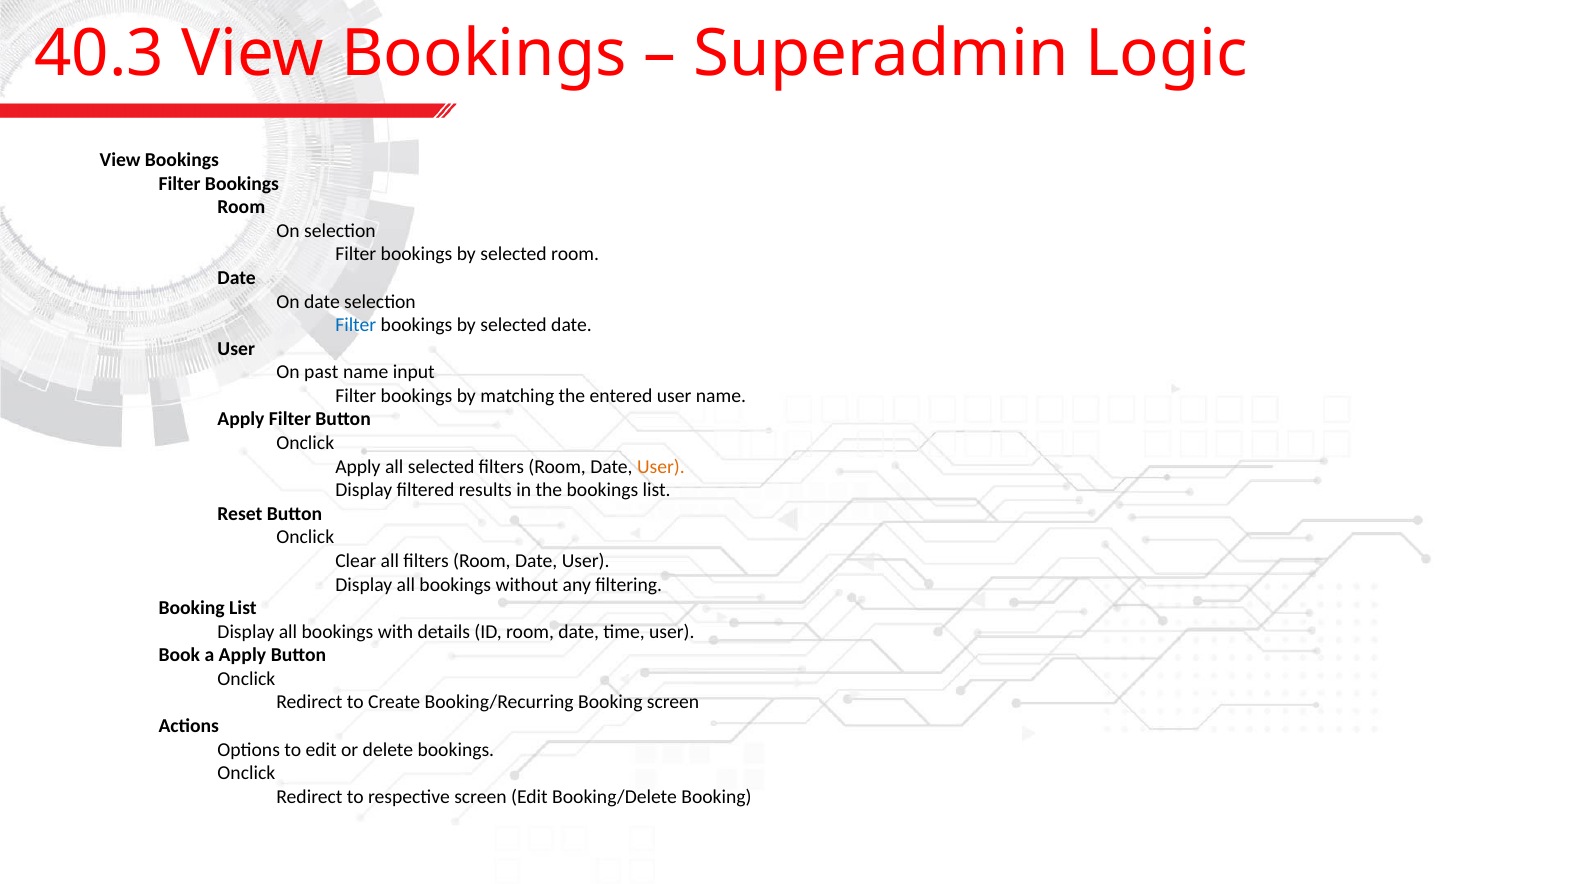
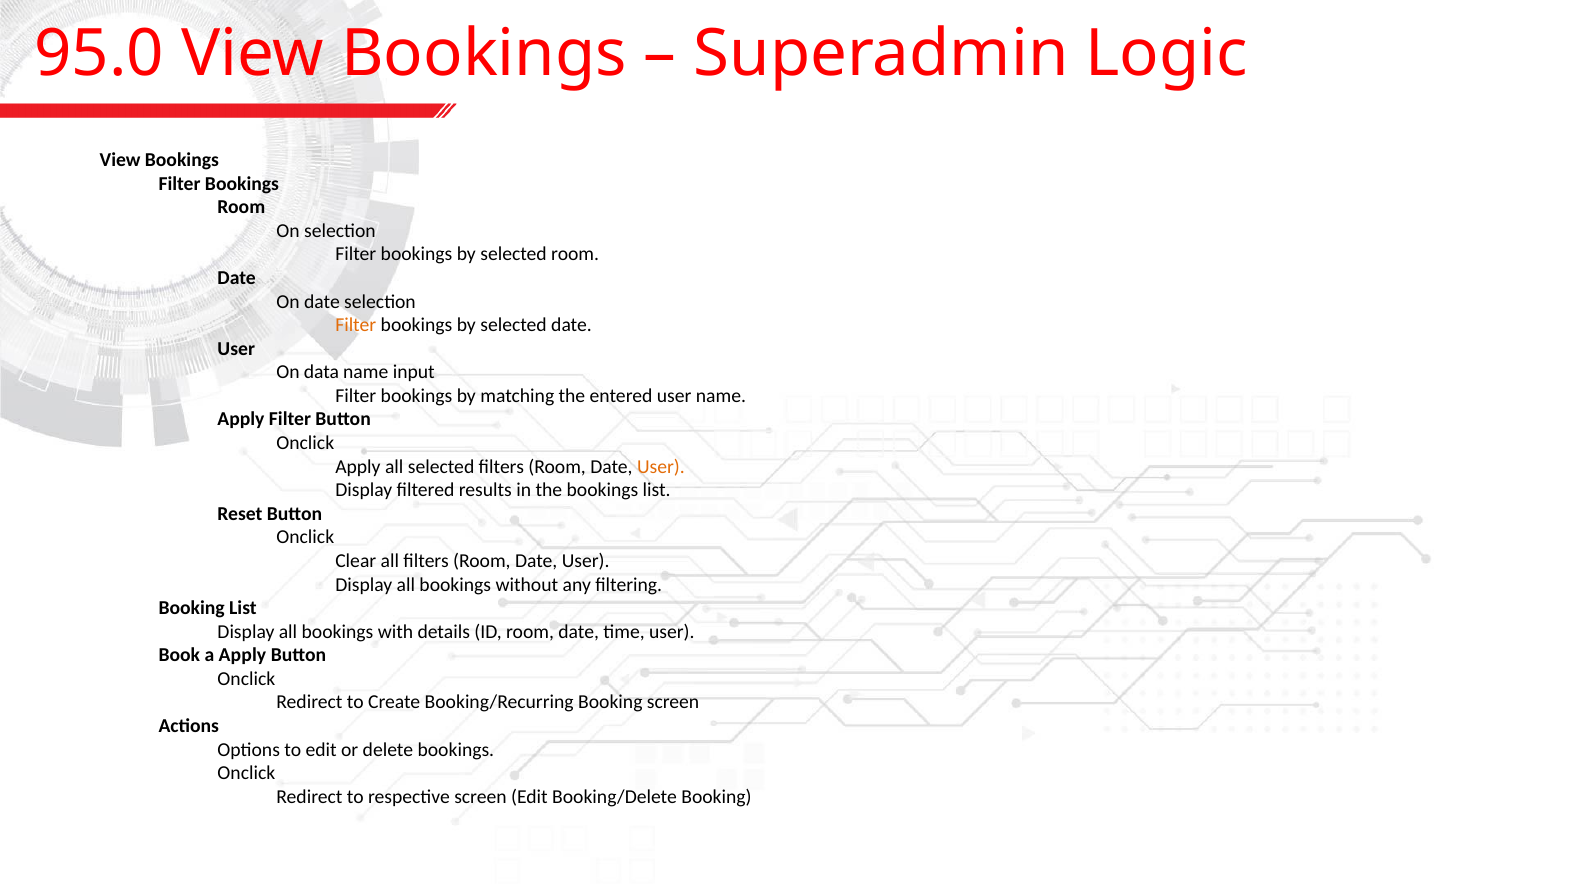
40.3: 40.3 -> 95.0 (99, 54)
Filter colour: blue -> orange (356, 325)
past: past -> data (322, 372)
